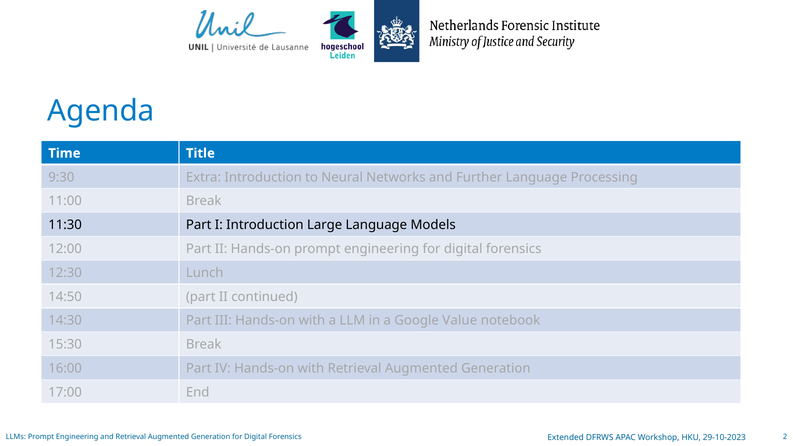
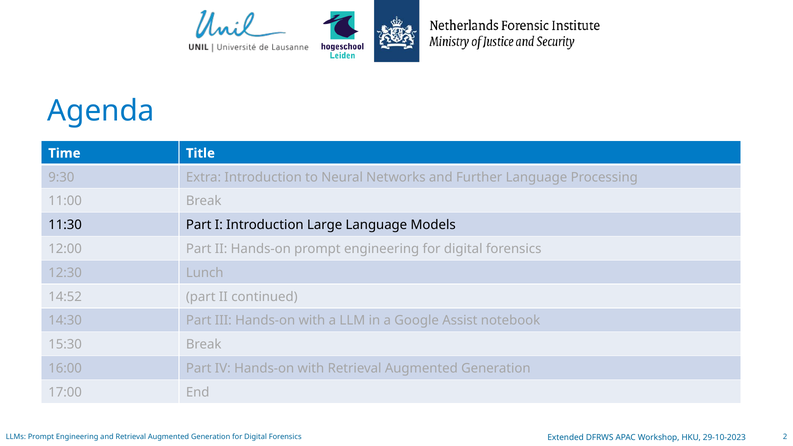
14:50: 14:50 -> 14:52 (65, 297)
Value: Value -> Assist (460, 321)
